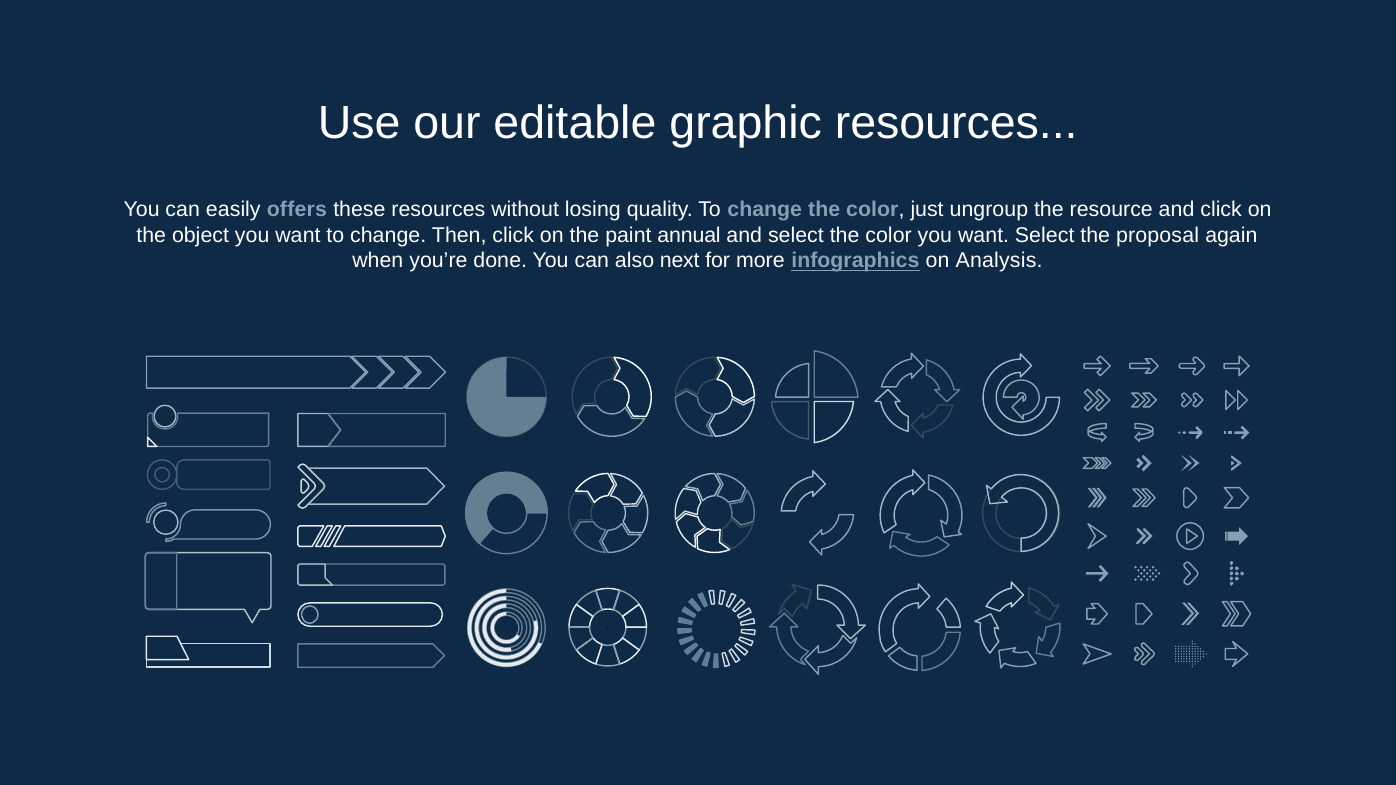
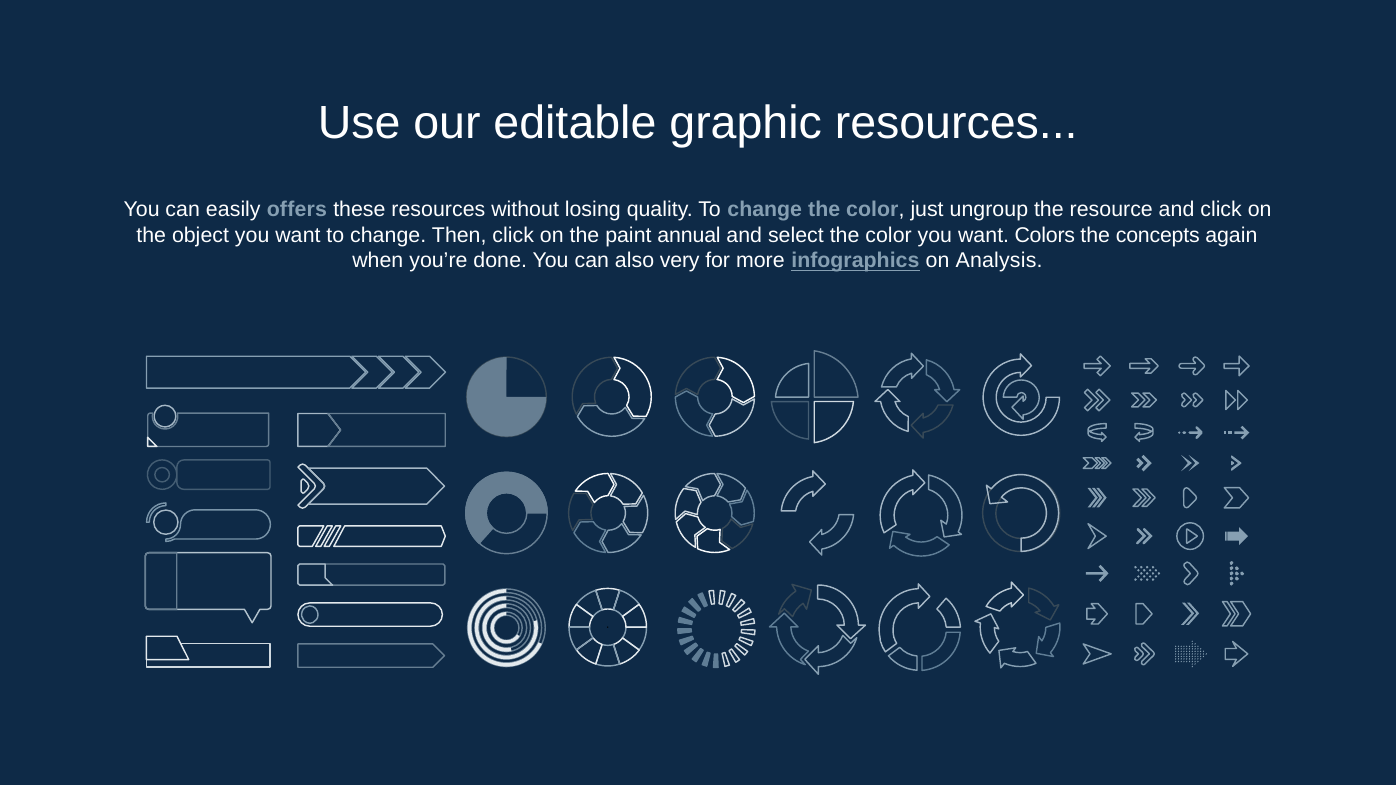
want Select: Select -> Colors (1045, 235)
proposal: proposal -> concepts (1158, 235)
next: next -> very (680, 261)
